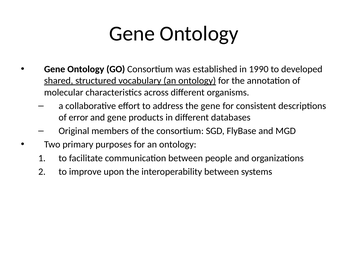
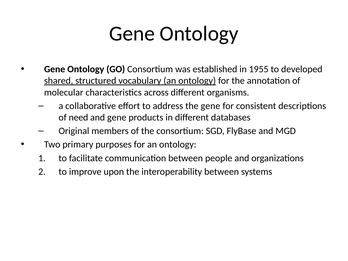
1990: 1990 -> 1955 (259, 69)
error: error -> need (78, 117)
